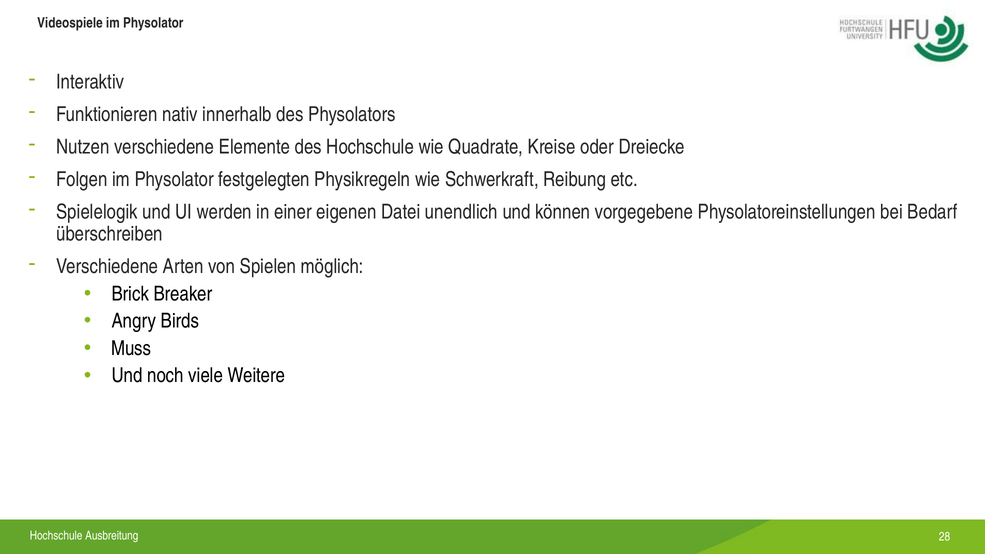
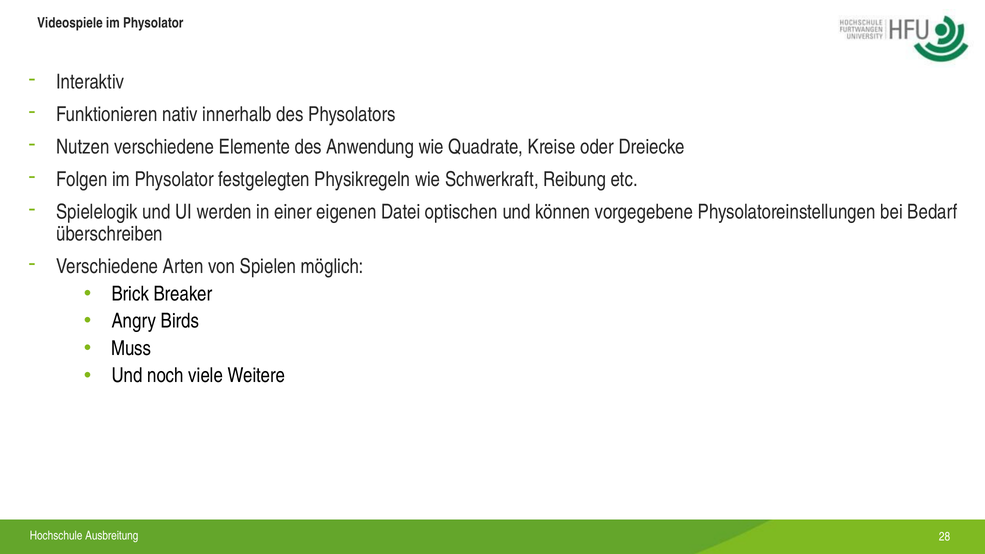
des Hochschule: Hochschule -> Anwendung (370, 147)
unendlich: unendlich -> optischen (461, 212)
